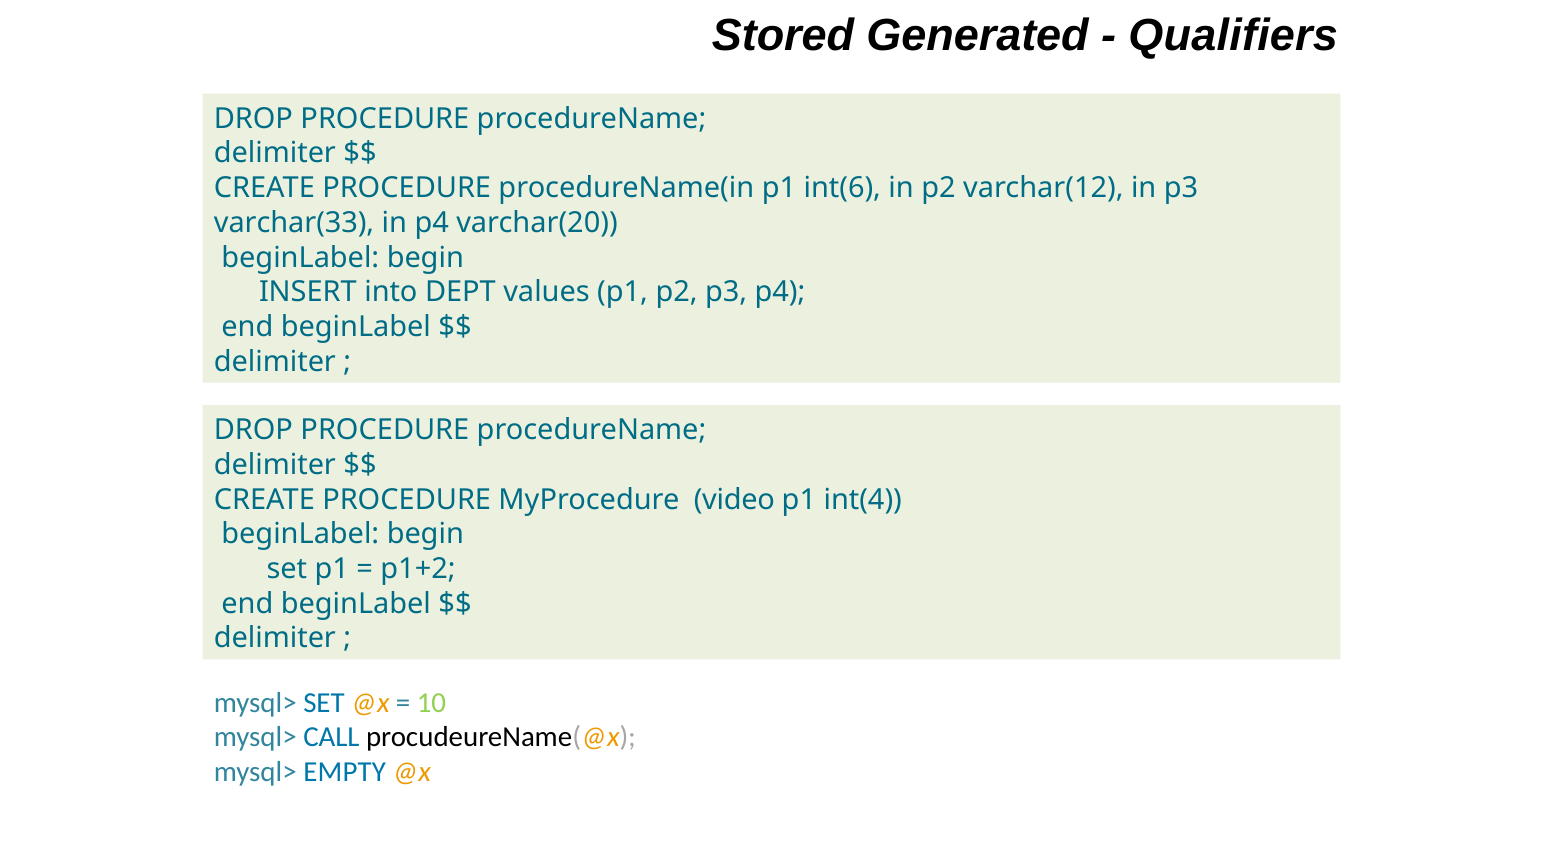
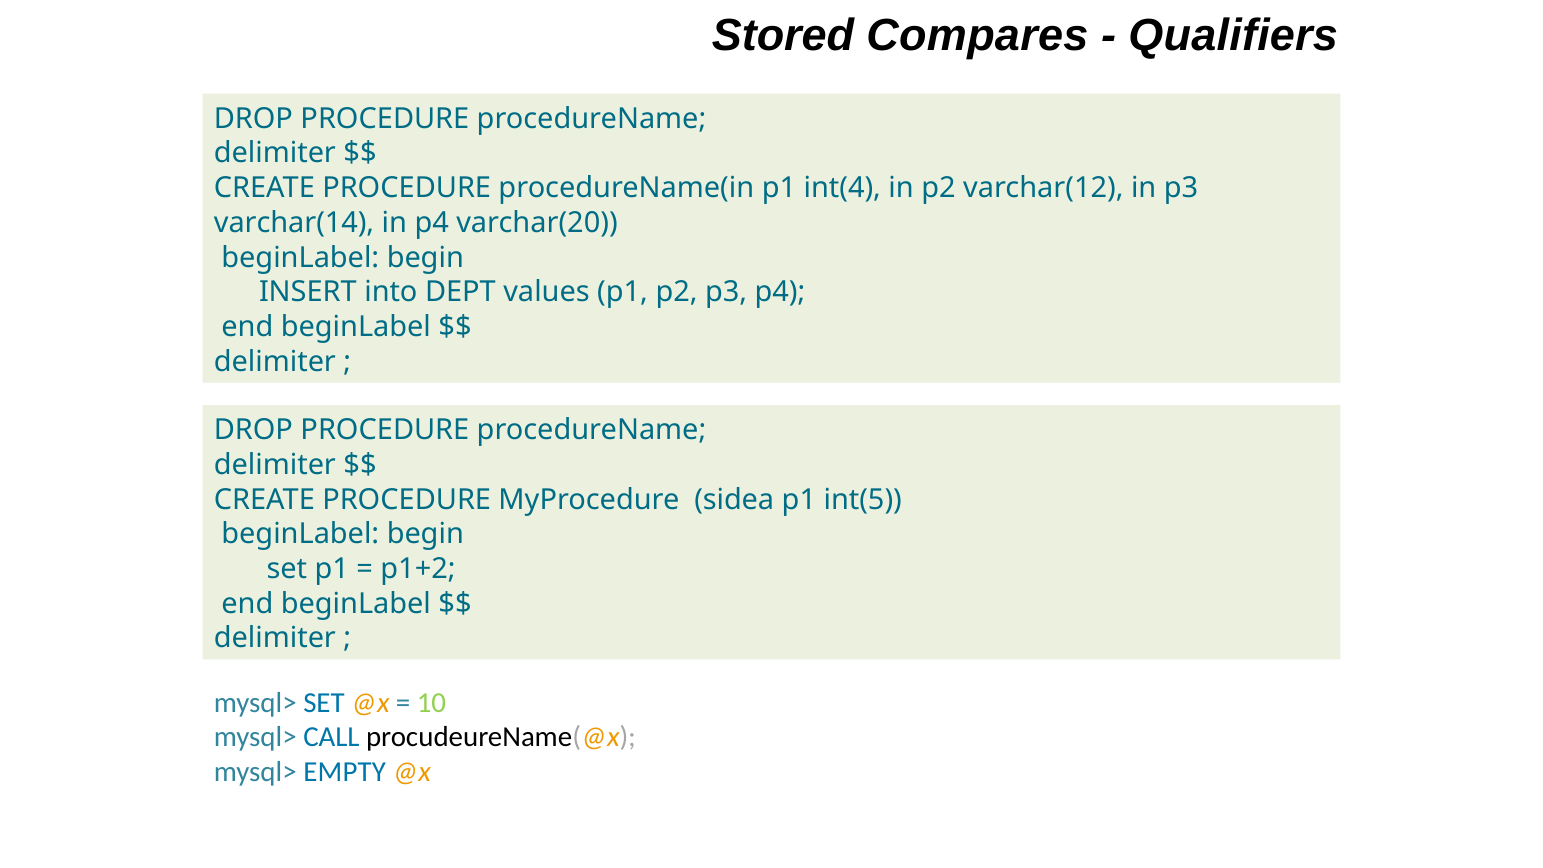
Generated: Generated -> Compares (977, 36)
int(6: int(6 -> int(4 (842, 188)
varchar(33: varchar(33 -> varchar(14 (294, 223)
video: video -> sidea (734, 500)
int(4: int(4 -> int(5 (863, 500)
